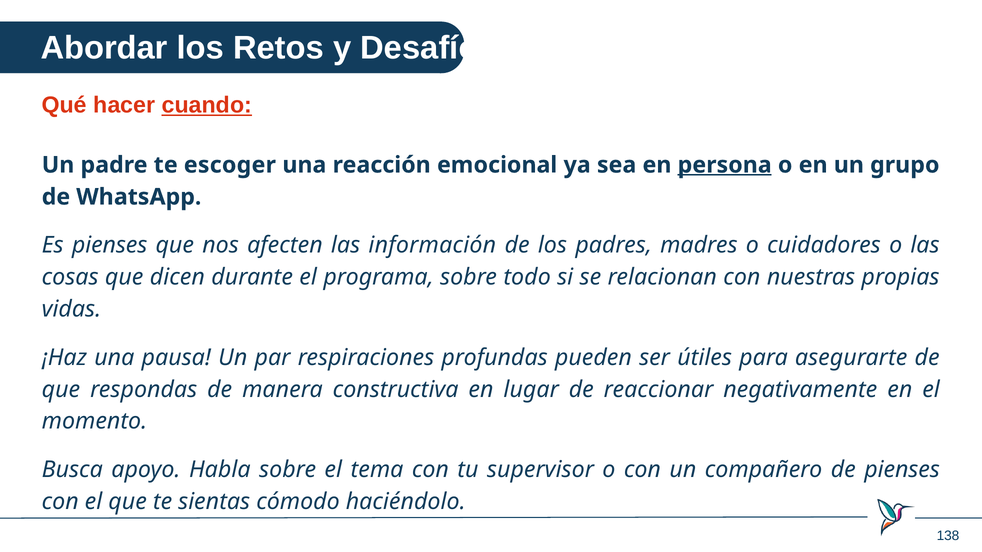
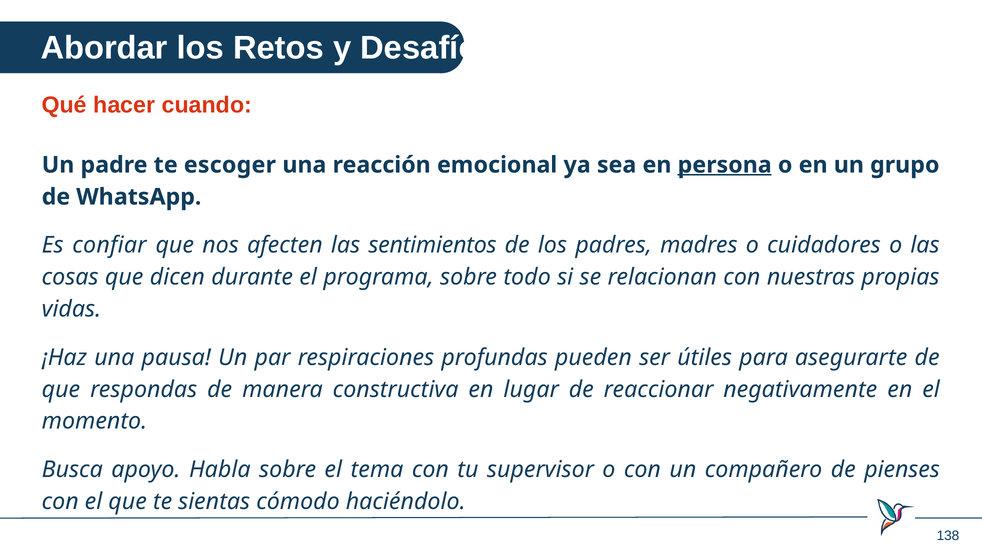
cuando underline: present -> none (207, 105)
Es pienses: pienses -> confiar (109, 245)
información: información -> sentimientos (433, 245)
